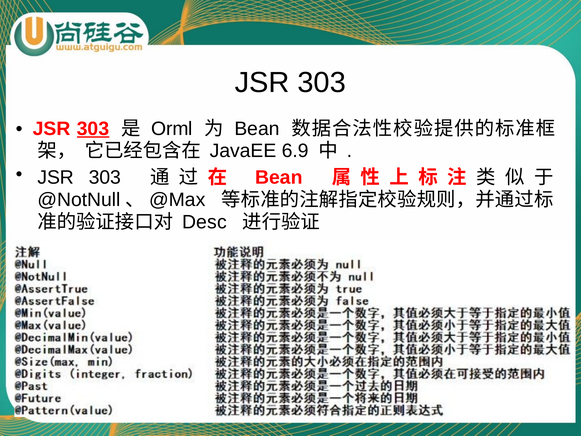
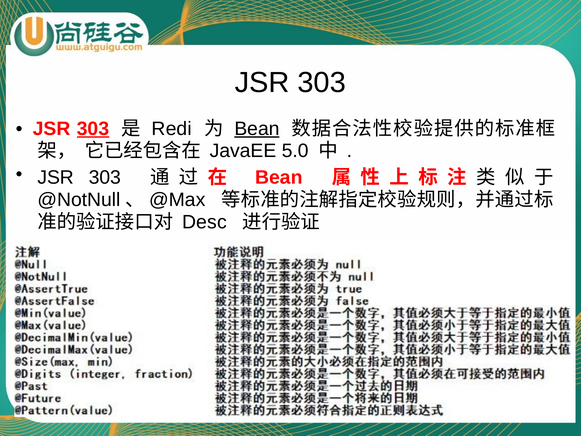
Orml: Orml -> Redi (172, 129)
Bean underline: none -> present (257, 129)
6.9: 6.9 -> 5.0 (295, 151)
